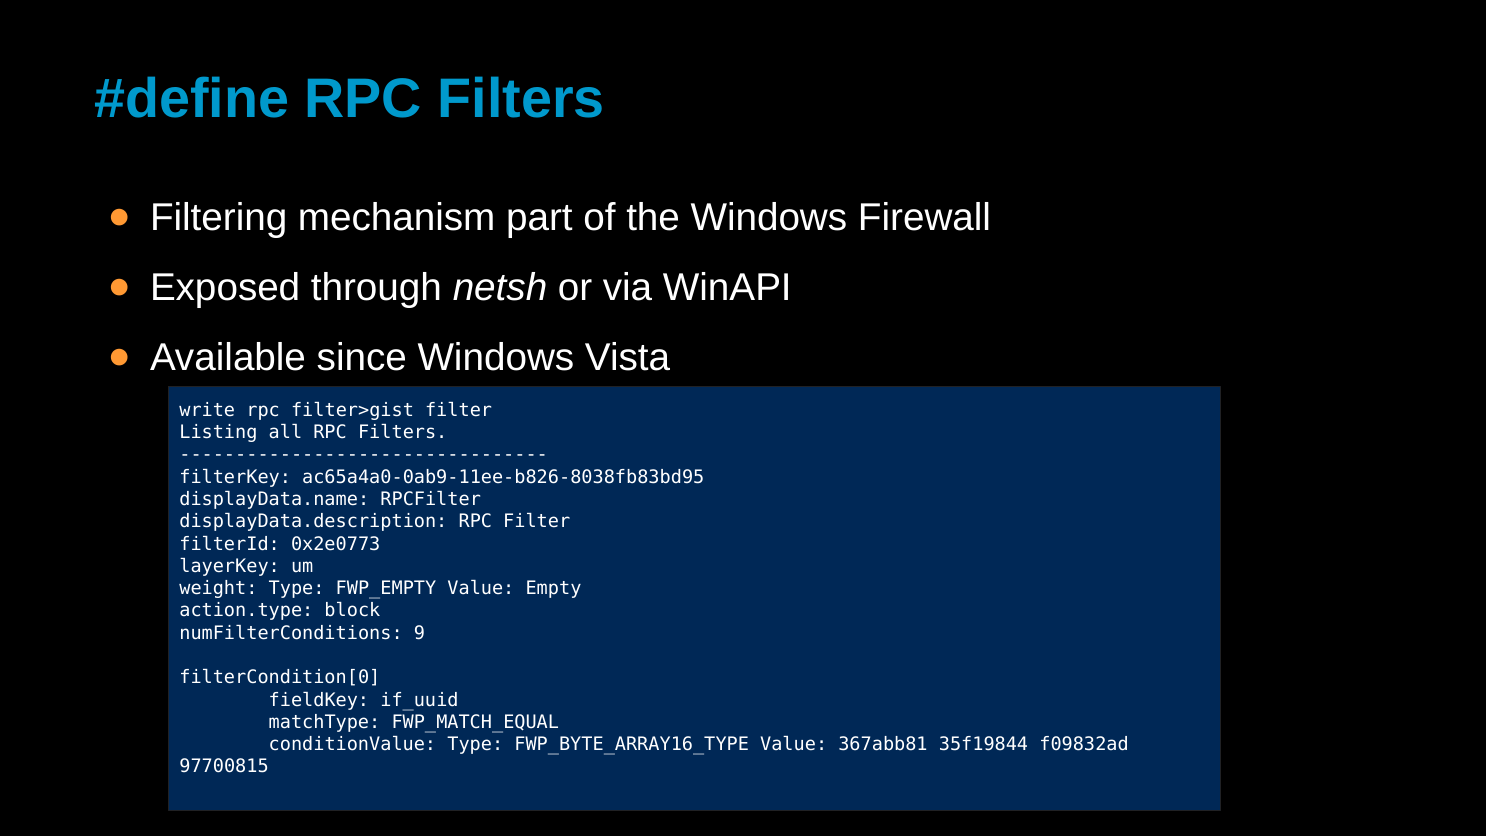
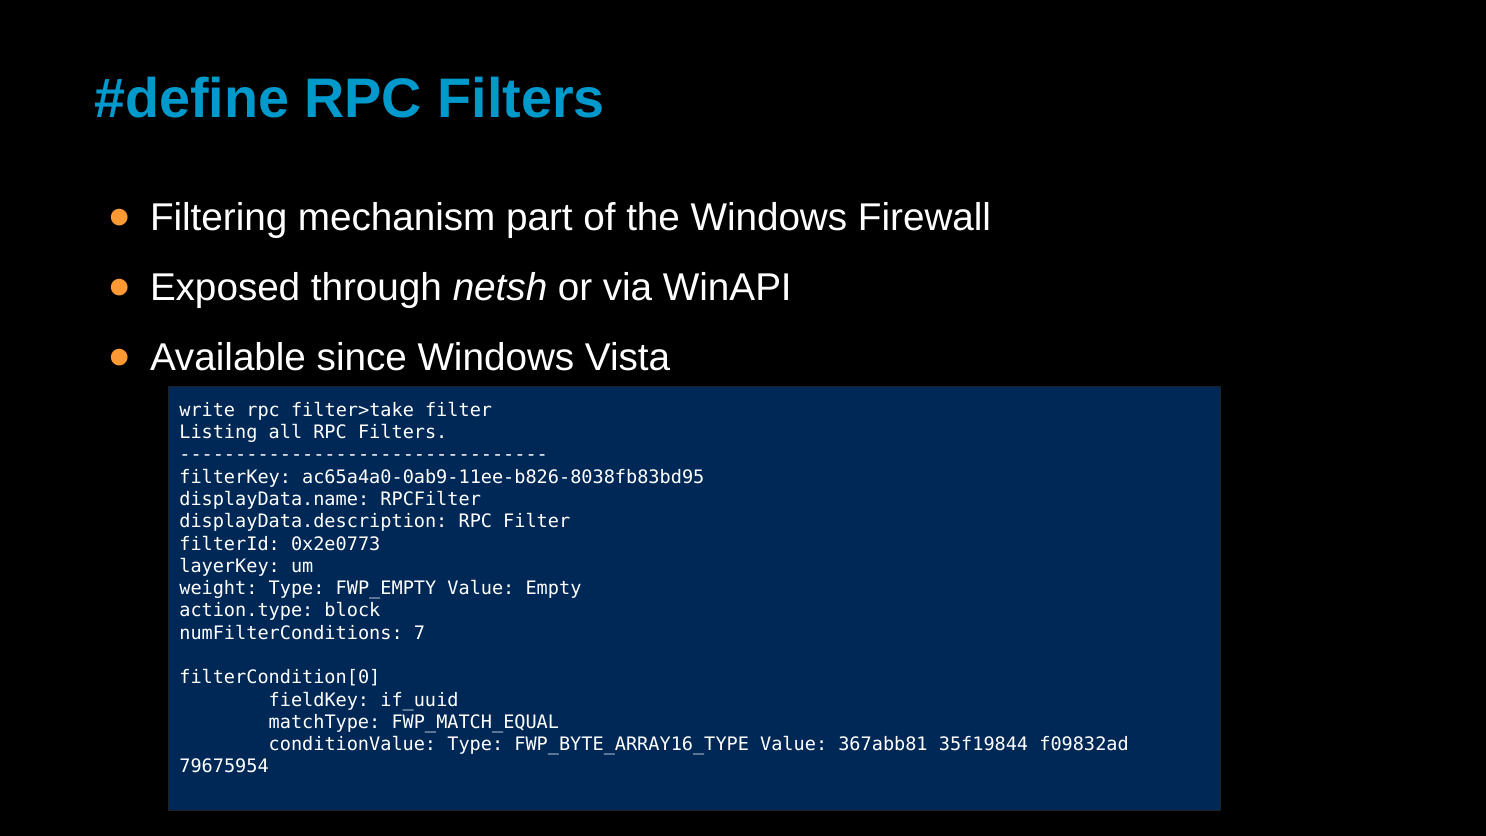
filter>gist: filter>gist -> filter>take (353, 410)
9: 9 -> 7 (420, 633)
97700815: 97700815 -> 79675954 (224, 767)
